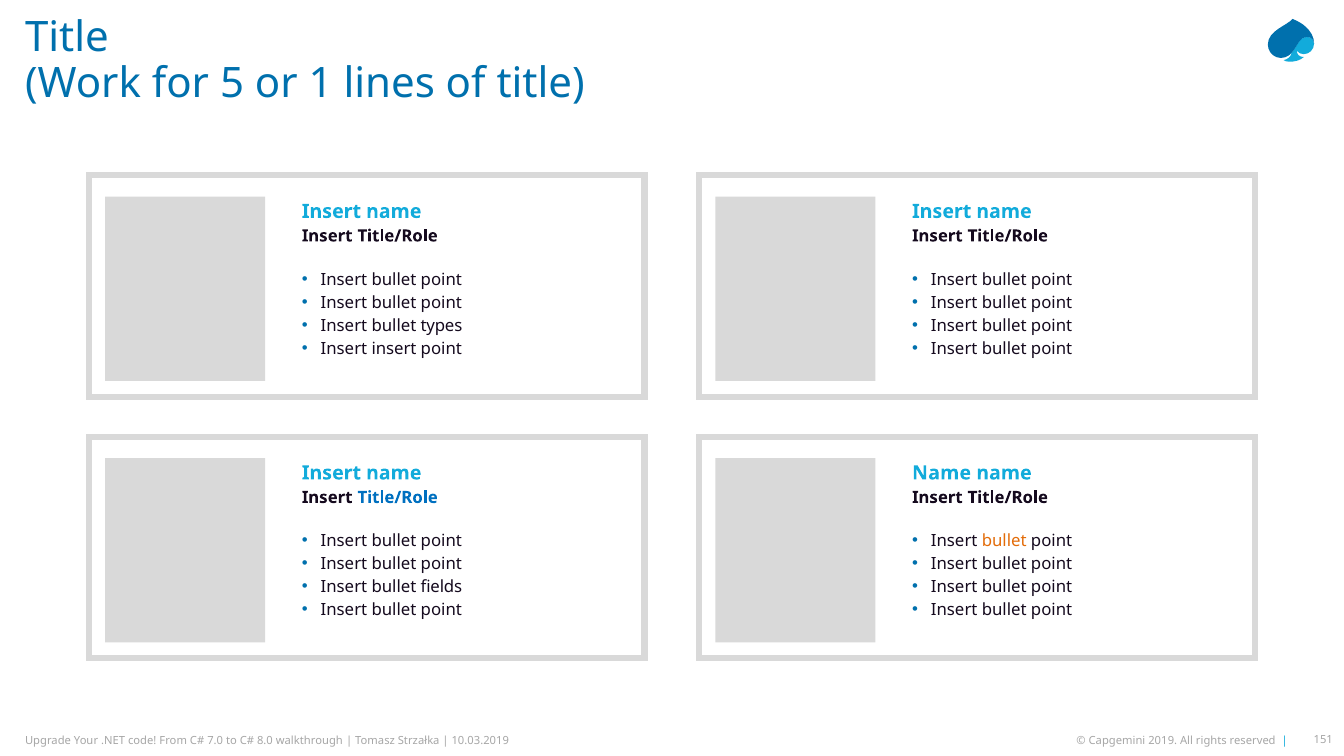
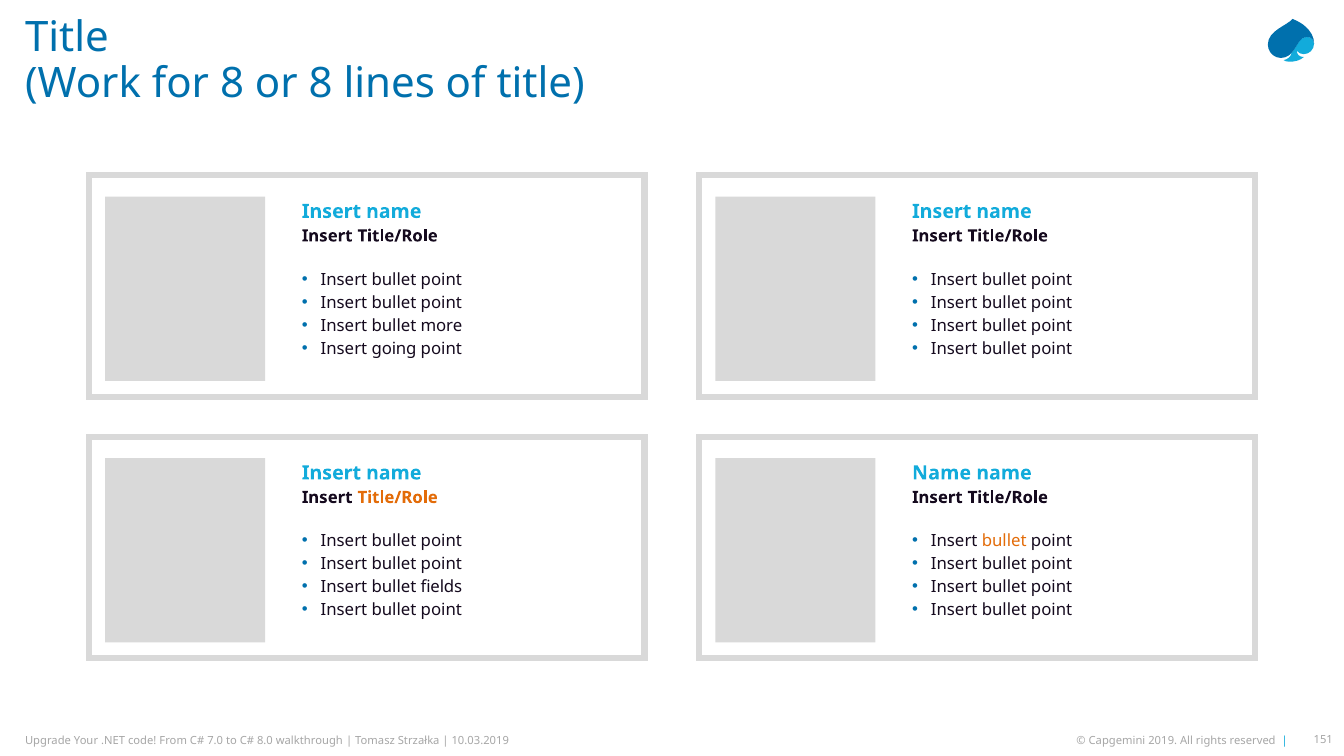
for 5: 5 -> 8 (232, 83)
or 1: 1 -> 8 (321, 83)
types: types -> more (441, 326)
Insert insert: insert -> going (394, 349)
Title/Role colour: blue -> orange (398, 497)
